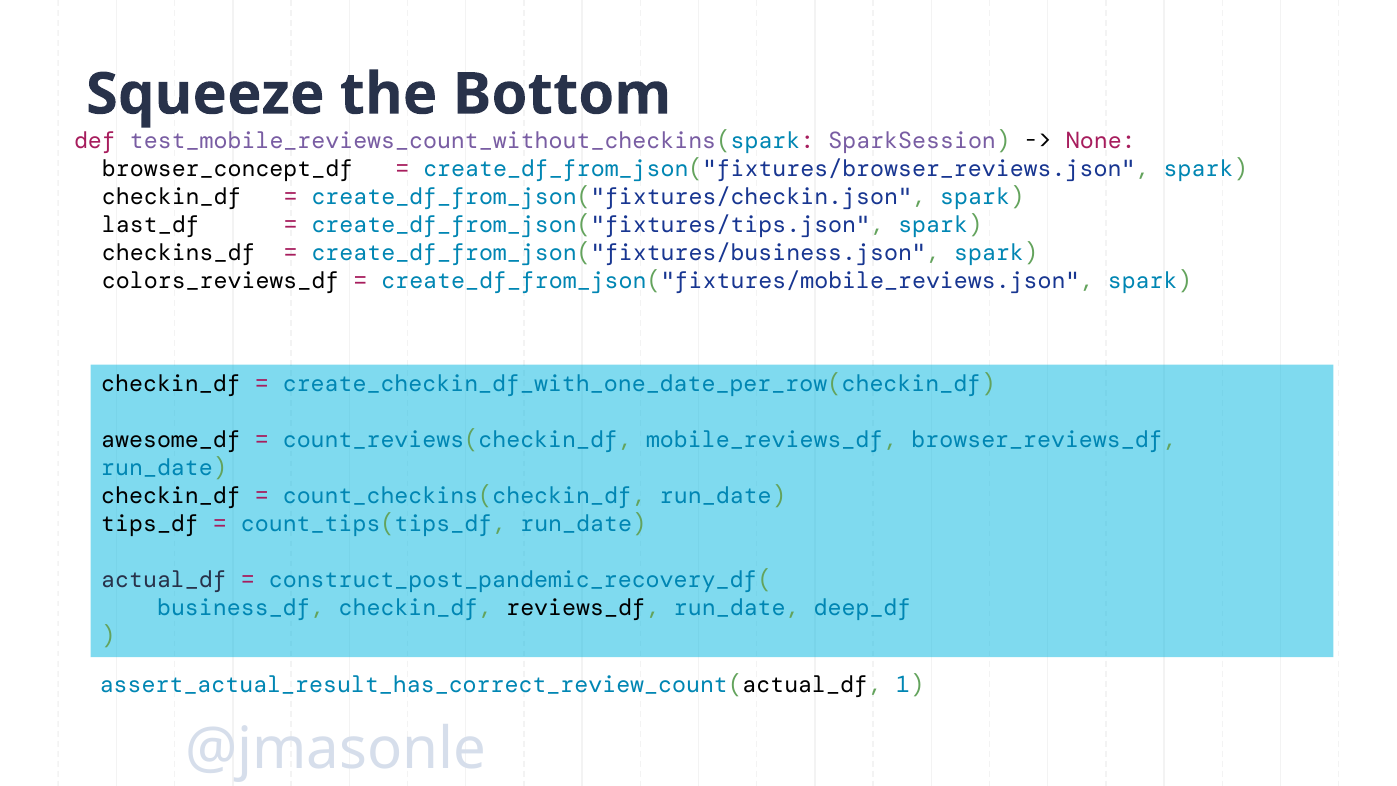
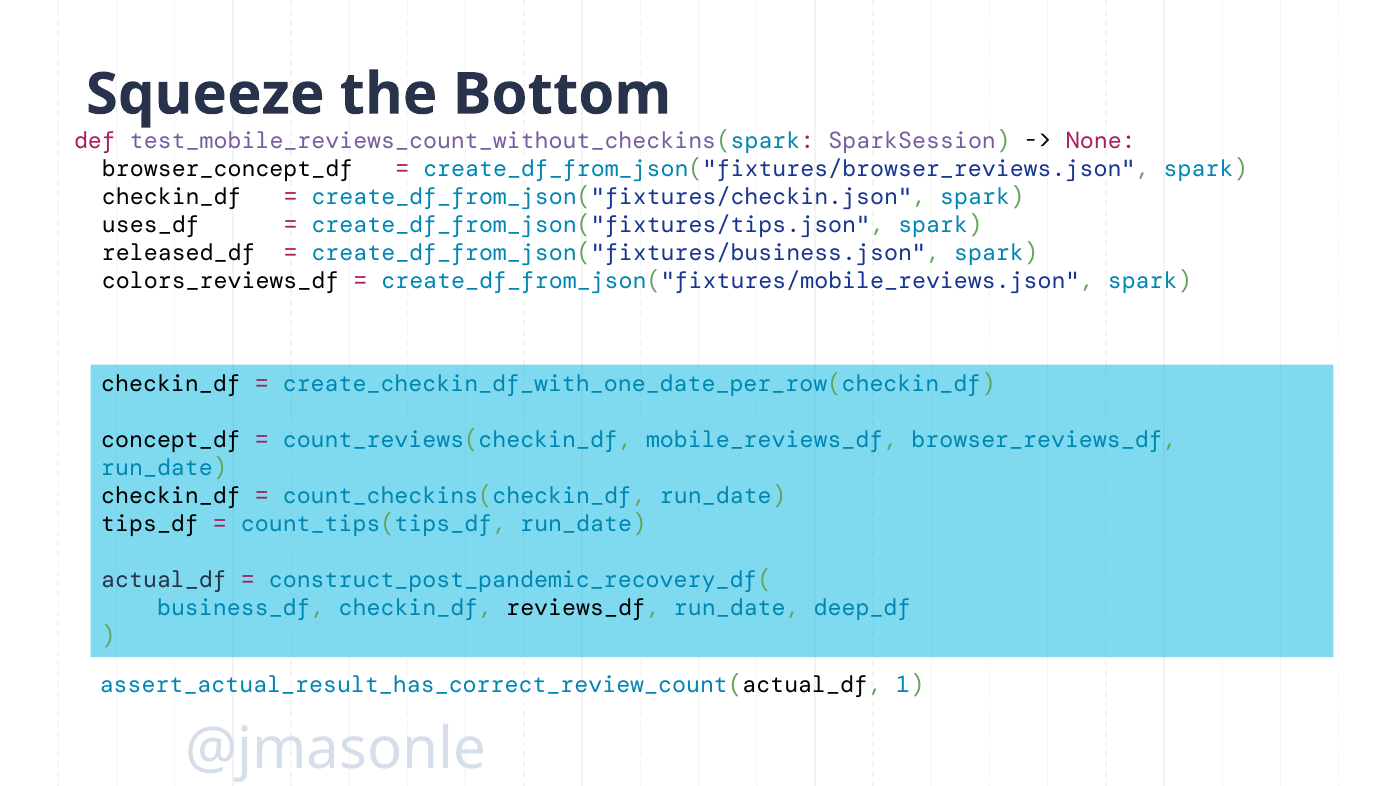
last_df: last_df -> uses_df (151, 225)
checkins_df: checkins_df -> released_df (179, 253)
awesome_df: awesome_df -> concept_df (171, 440)
